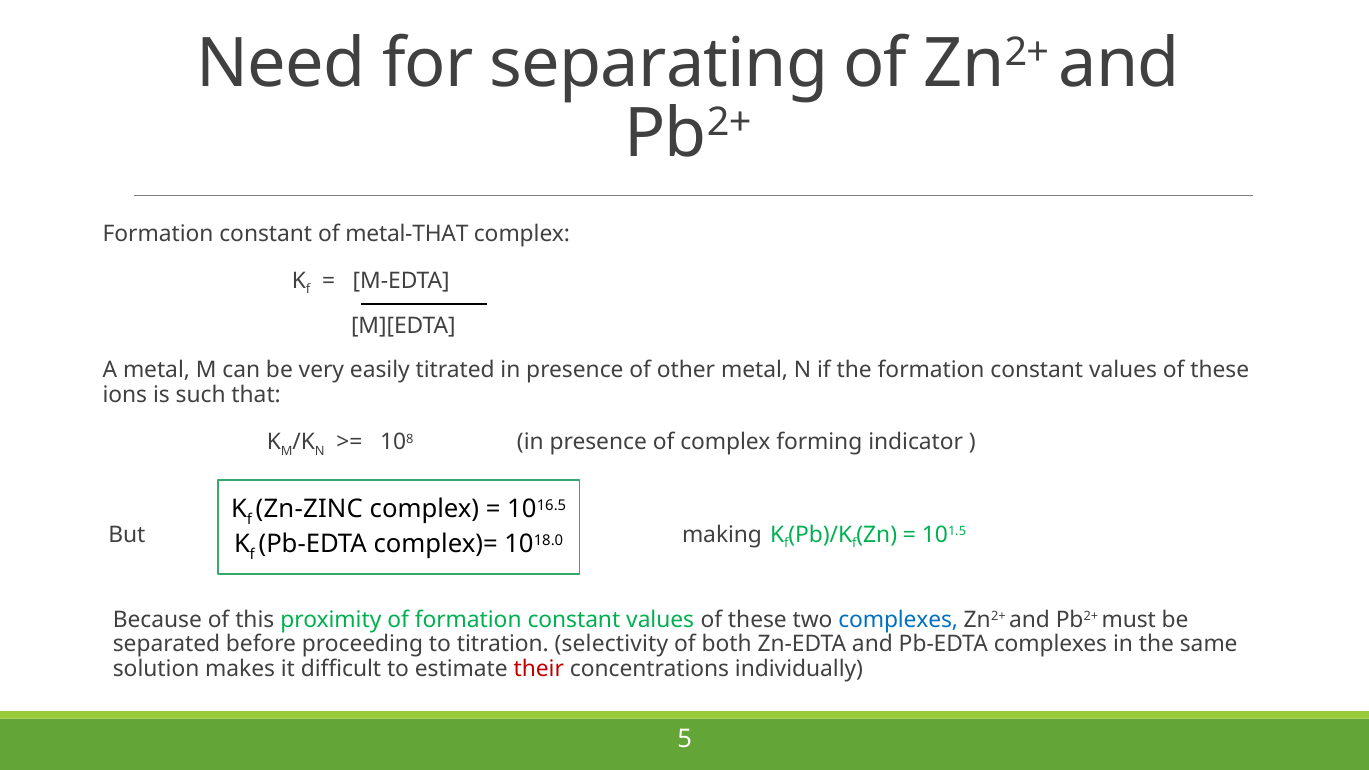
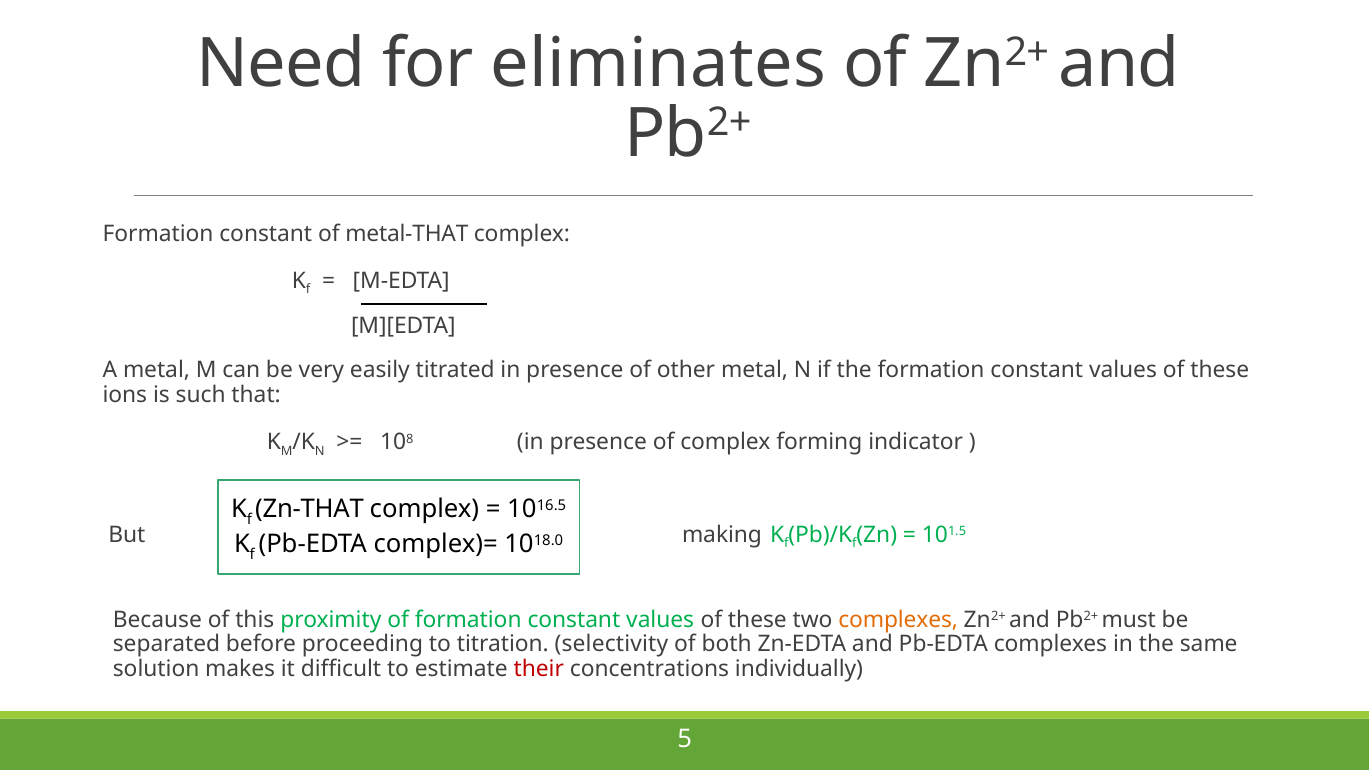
separating: separating -> eliminates (658, 64)
Zn-ZINC: Zn-ZINC -> Zn-THAT (310, 509)
complexes colour: blue -> orange (898, 620)
